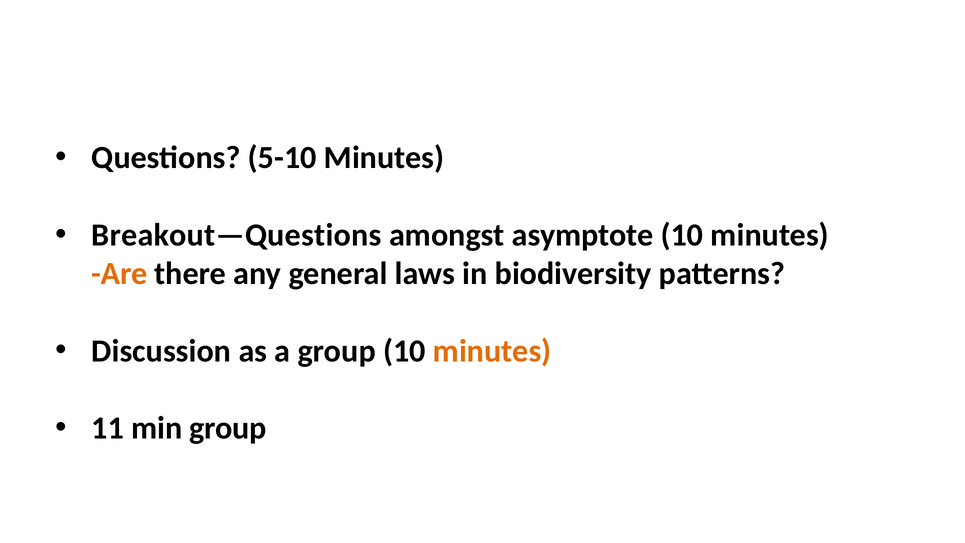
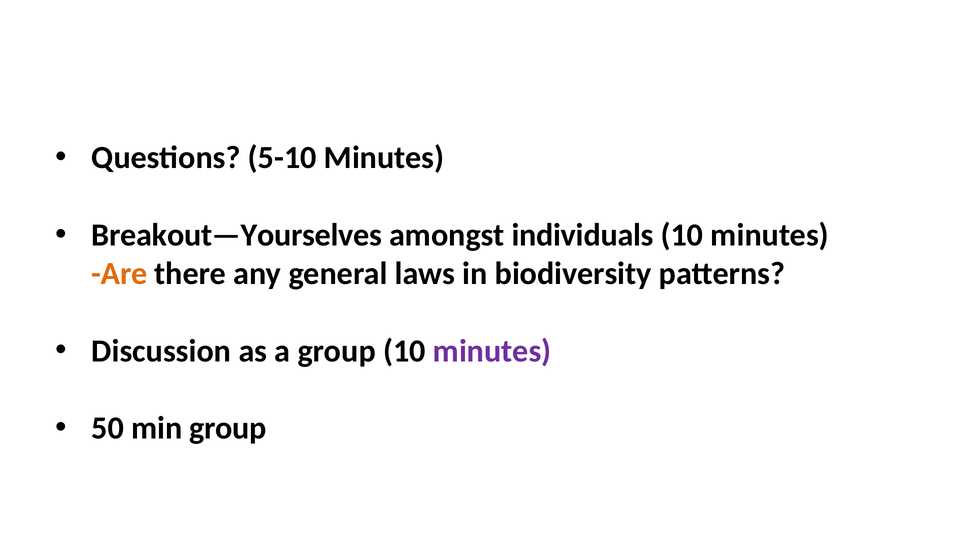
Breakout—Questions: Breakout—Questions -> Breakout—Yourselves (237, 235)
asymptote: asymptote -> individuals (583, 235)
minutes colour: orange -> purple (492, 351)
11: 11 -> 50 (108, 428)
